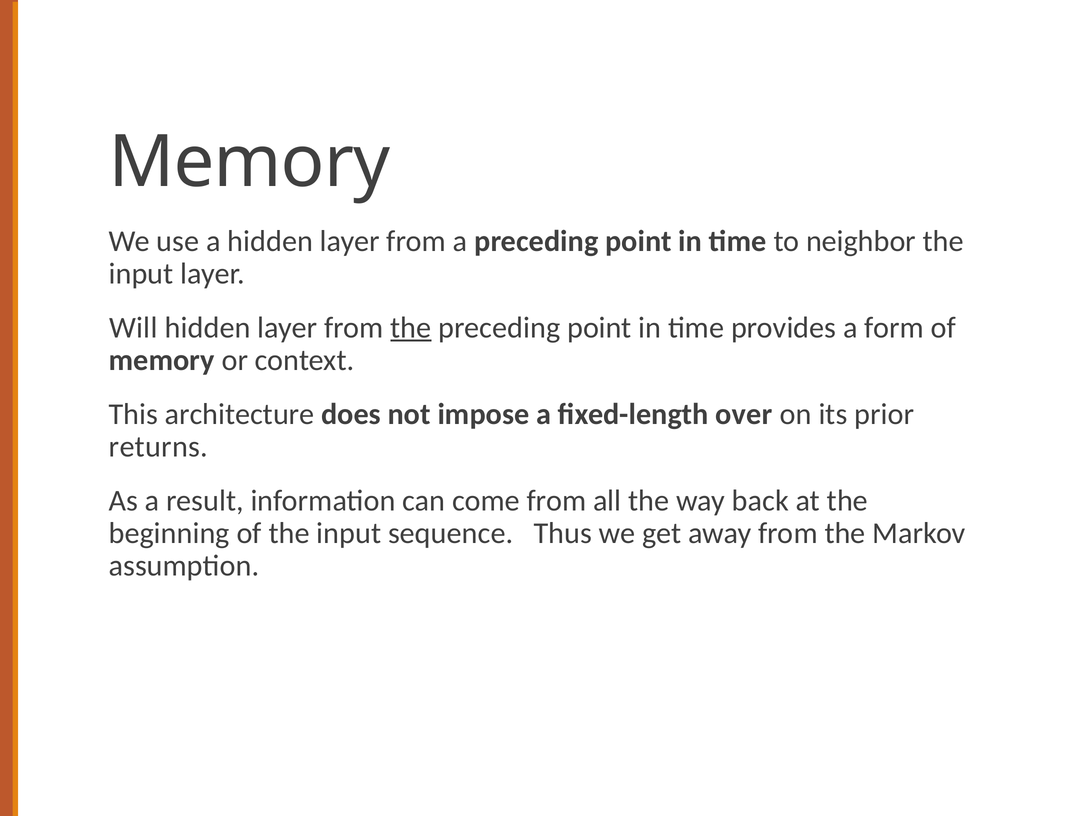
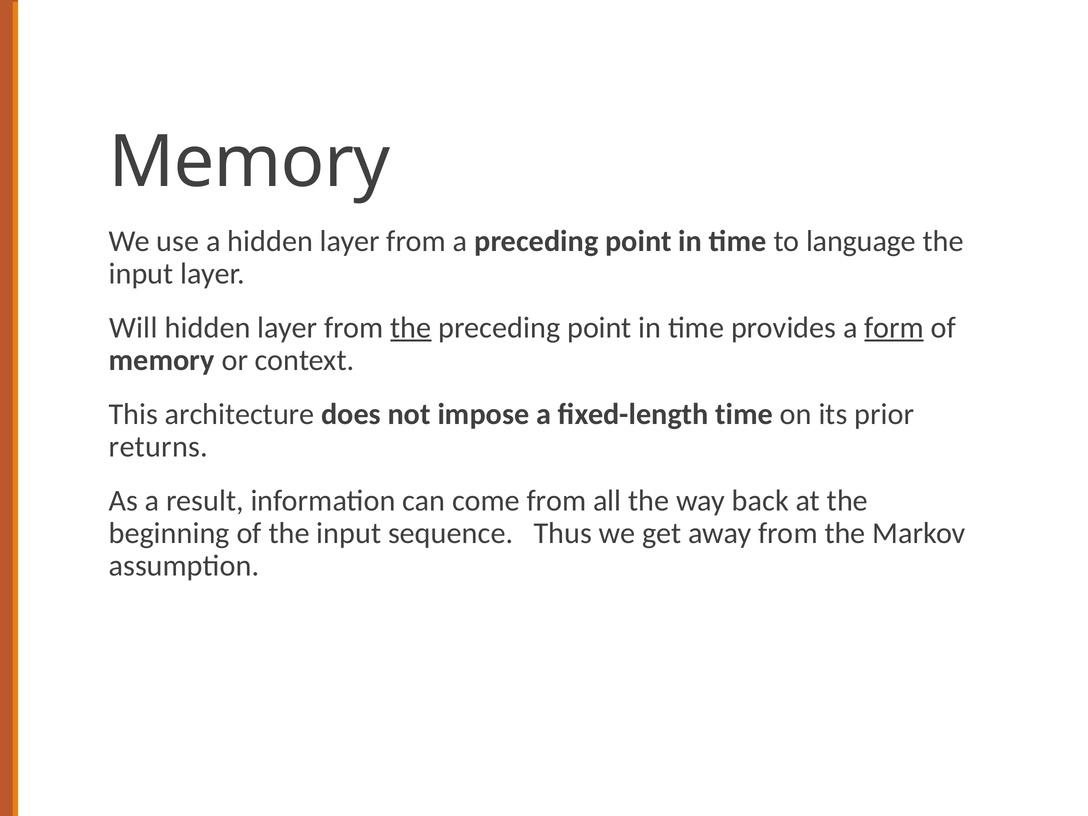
neighbor: neighbor -> language (861, 241)
form underline: none -> present (894, 328)
fixed-length over: over -> time (744, 414)
